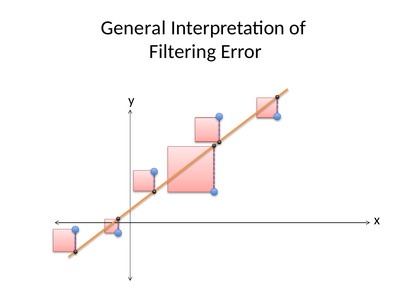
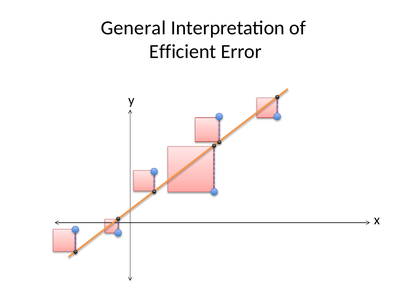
Filtering: Filtering -> Efficient (183, 52)
